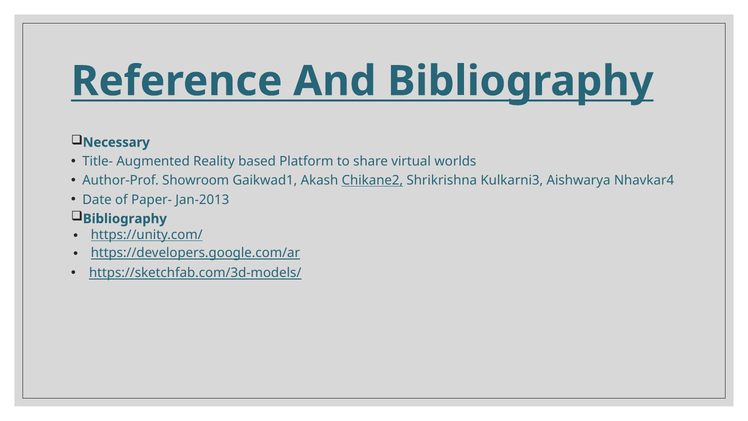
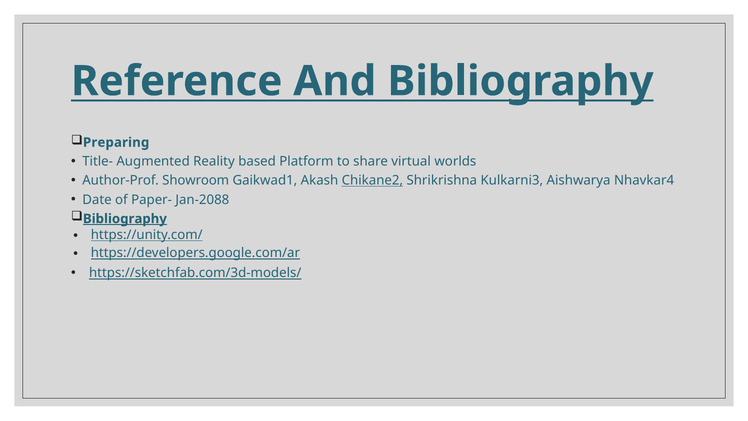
Necessary: Necessary -> Preparing (116, 142)
Jan-2013: Jan-2013 -> Jan-2088 (202, 200)
Bibliography underline: none -> present (125, 219)
